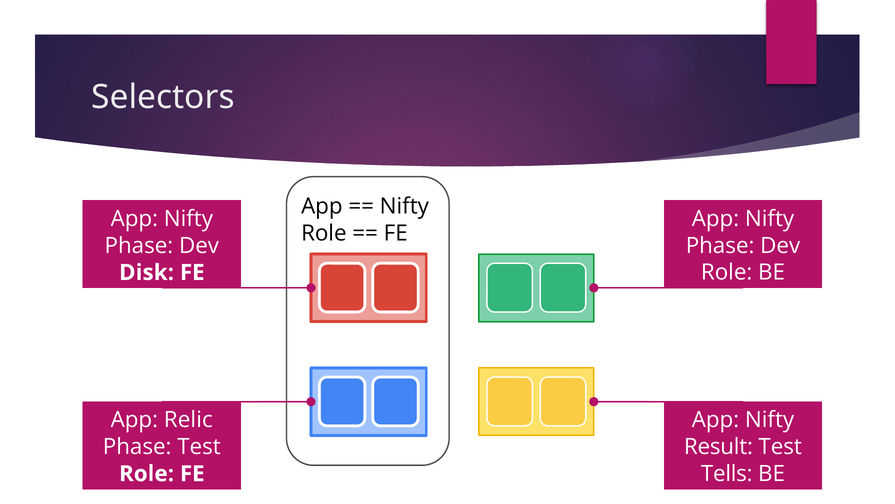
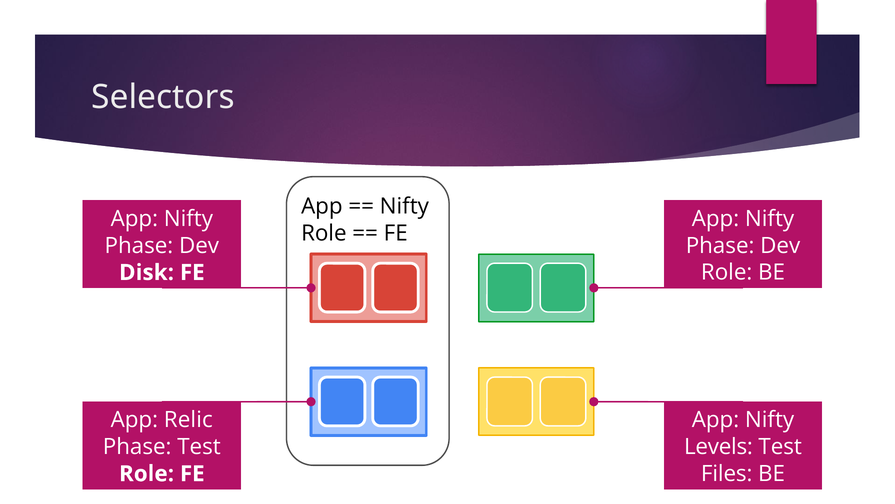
Result: Result -> Levels (718, 446)
Tells: Tells -> Files (727, 473)
